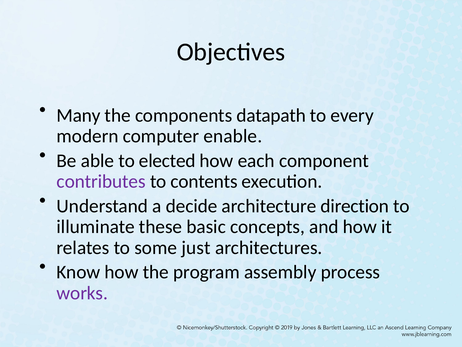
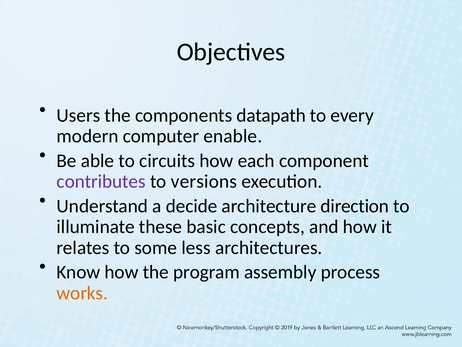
Many: Many -> Users (78, 115)
elected: elected -> circuits (167, 161)
contents: contents -> versions (204, 181)
just: just -> less (196, 247)
works colour: purple -> orange (82, 293)
